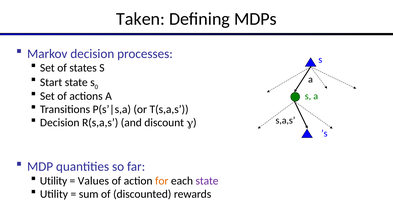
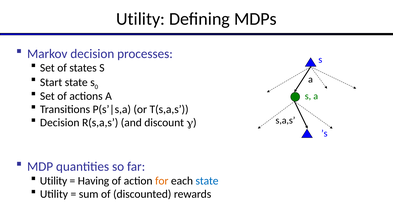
Taken: Taken -> Utility (141, 19)
Values: Values -> Having (93, 181)
state colour: purple -> blue (207, 181)
